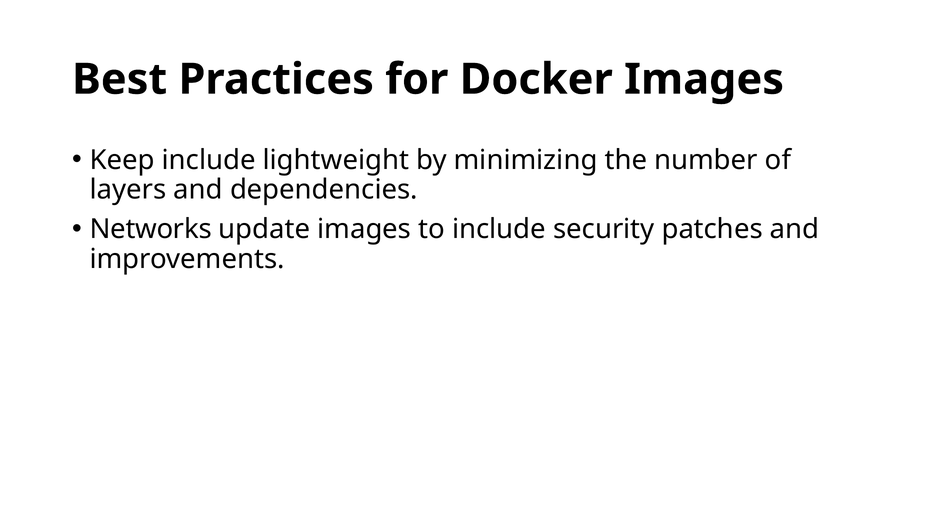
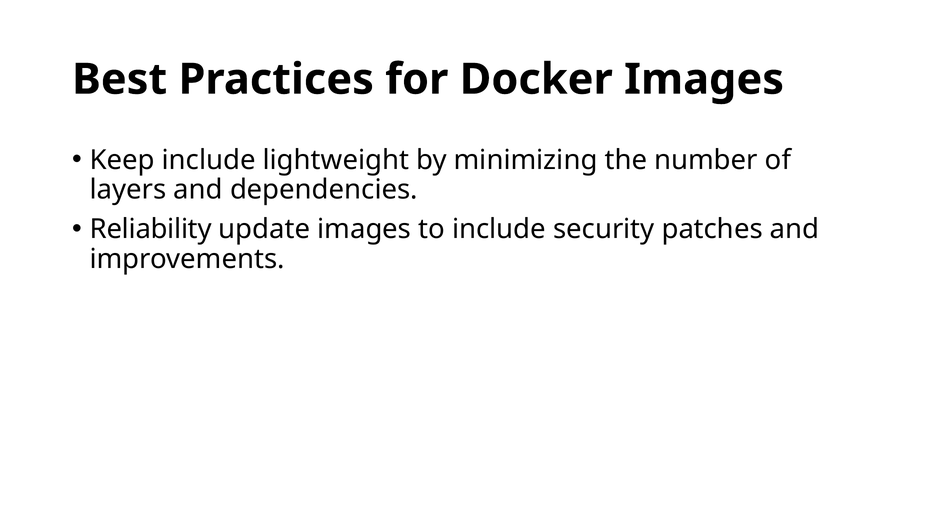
Networks: Networks -> Reliability (151, 229)
